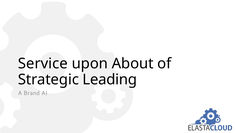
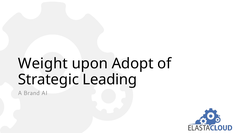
Service: Service -> Weight (43, 63)
About: About -> Adopt (133, 63)
